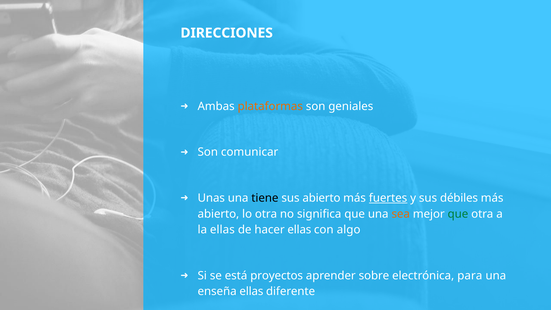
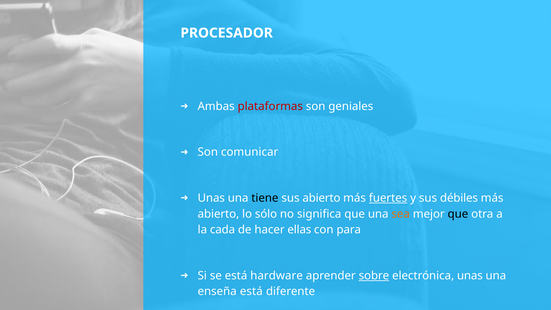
DIRECCIONES: DIRECCIONES -> PROCESADOR (227, 33)
plataformas colour: orange -> red (270, 106)
lo otra: otra -> sólo (266, 214)
que colour: green -> black (458, 214)
la ellas: ellas -> cada (222, 230)
algo: algo -> para (349, 230)
proyectos: proyectos -> hardware (277, 276)
sobre underline: none -> present (374, 276)
electrónica para: para -> unas (470, 276)
enseña ellas: ellas -> está (251, 291)
